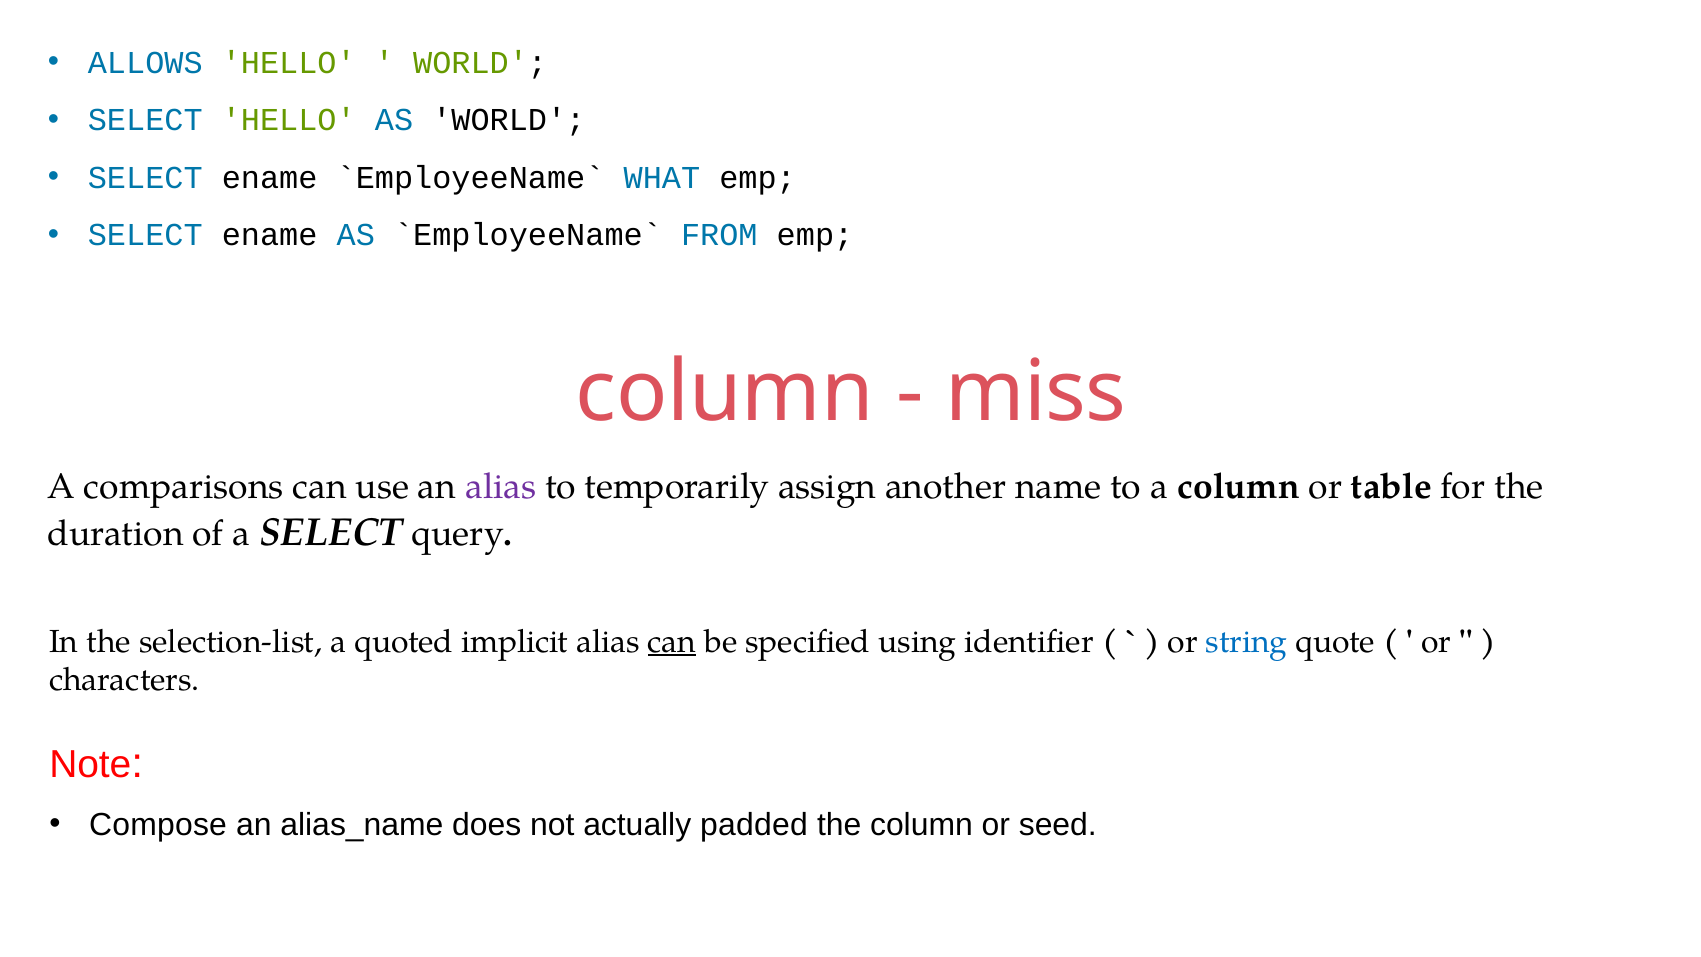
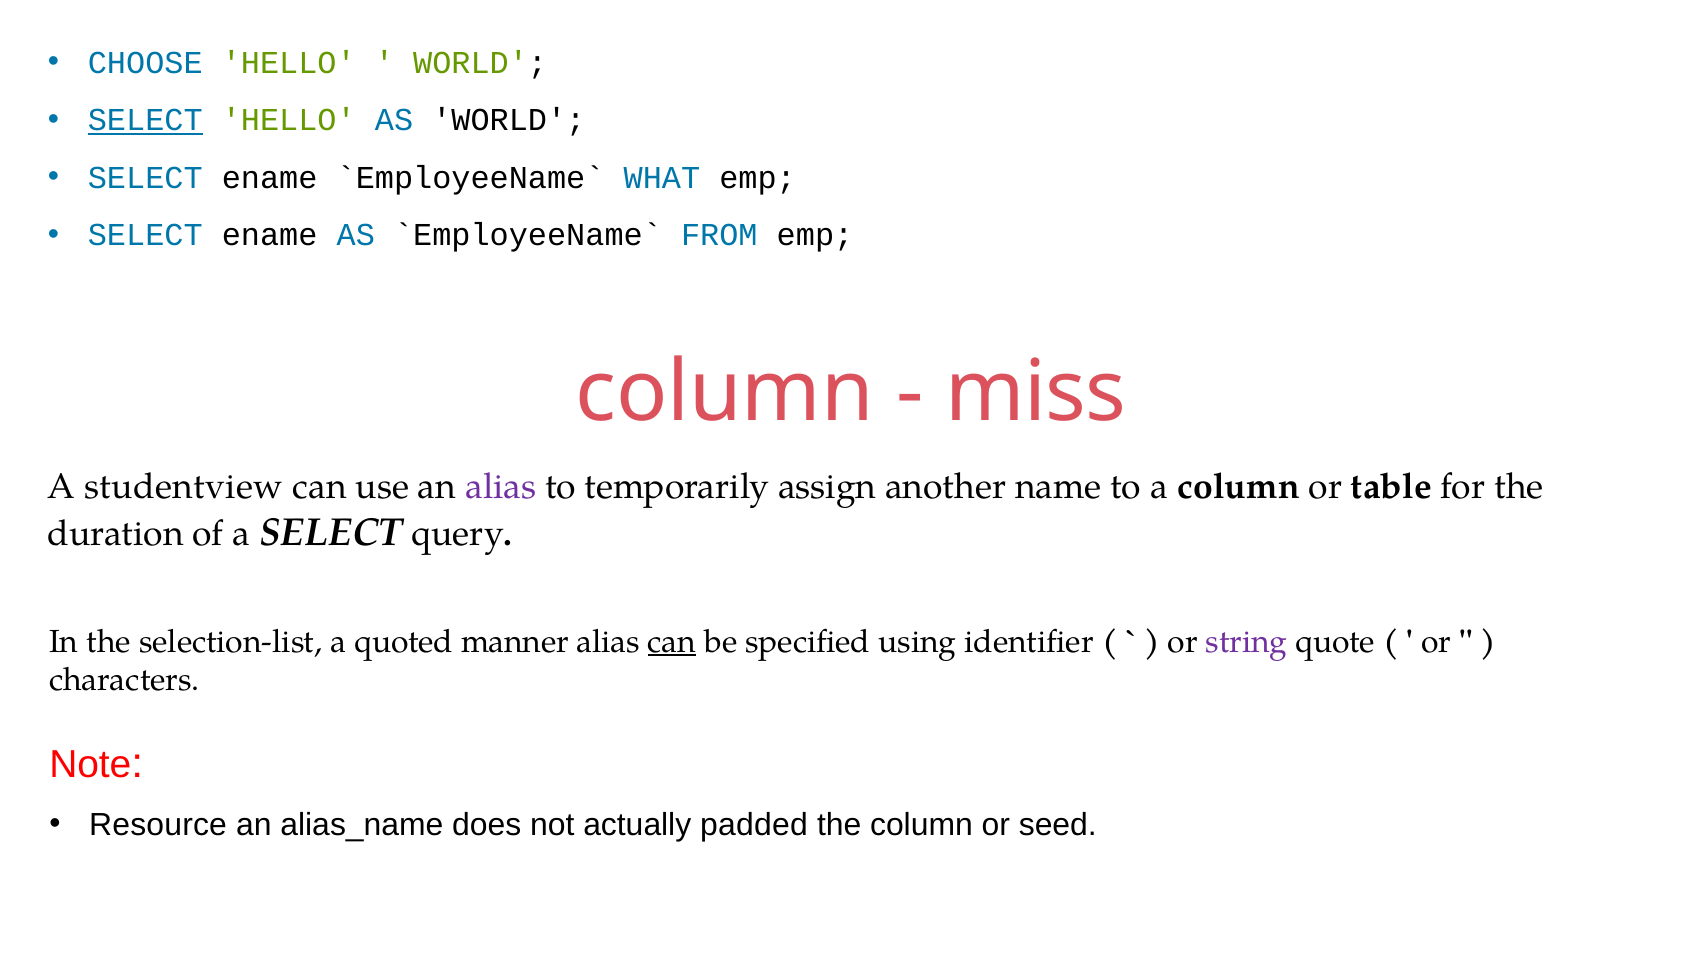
ALLOWS: ALLOWS -> CHOOSE (145, 63)
SELECT underline: none -> present (145, 120)
comparisons: comparisons -> studentview (184, 487)
implicit: implicit -> manner (515, 642)
string colour: blue -> purple (1247, 642)
Compose: Compose -> Resource (158, 824)
